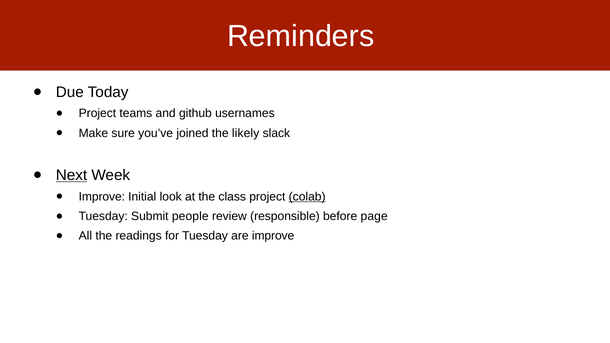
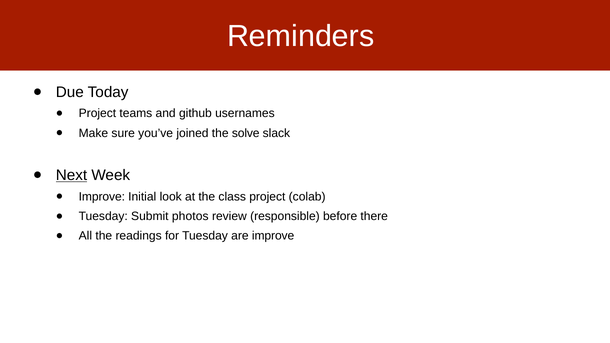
likely: likely -> solve (246, 133)
colab underline: present -> none (307, 197)
people: people -> photos (190, 216)
page: page -> there (374, 216)
